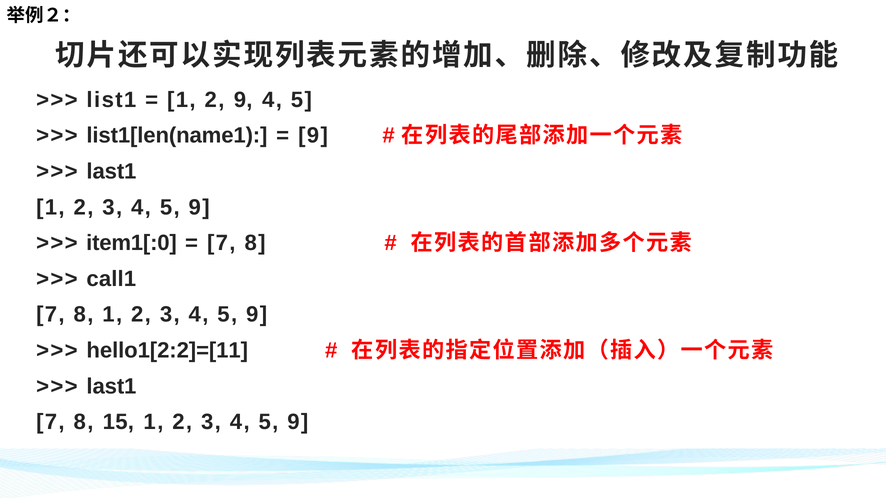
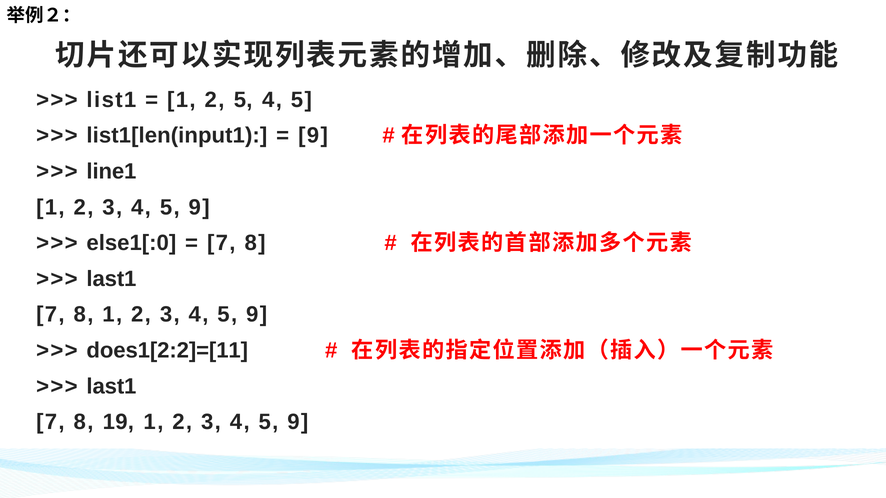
2 9: 9 -> 5 (243, 100)
list1[len(name1: list1[len(name1 -> list1[len(input1 (177, 136)
last1: last1 -> line1 (111, 172)
item1[:0: item1[:0 -> else1[:0 (131, 243)
call1: call1 -> last1 (111, 279)
hello1[2:2]=[11: hello1[2:2]=[11 -> does1[2:2]=[11 (167, 351)
15: 15 -> 19 (118, 422)
